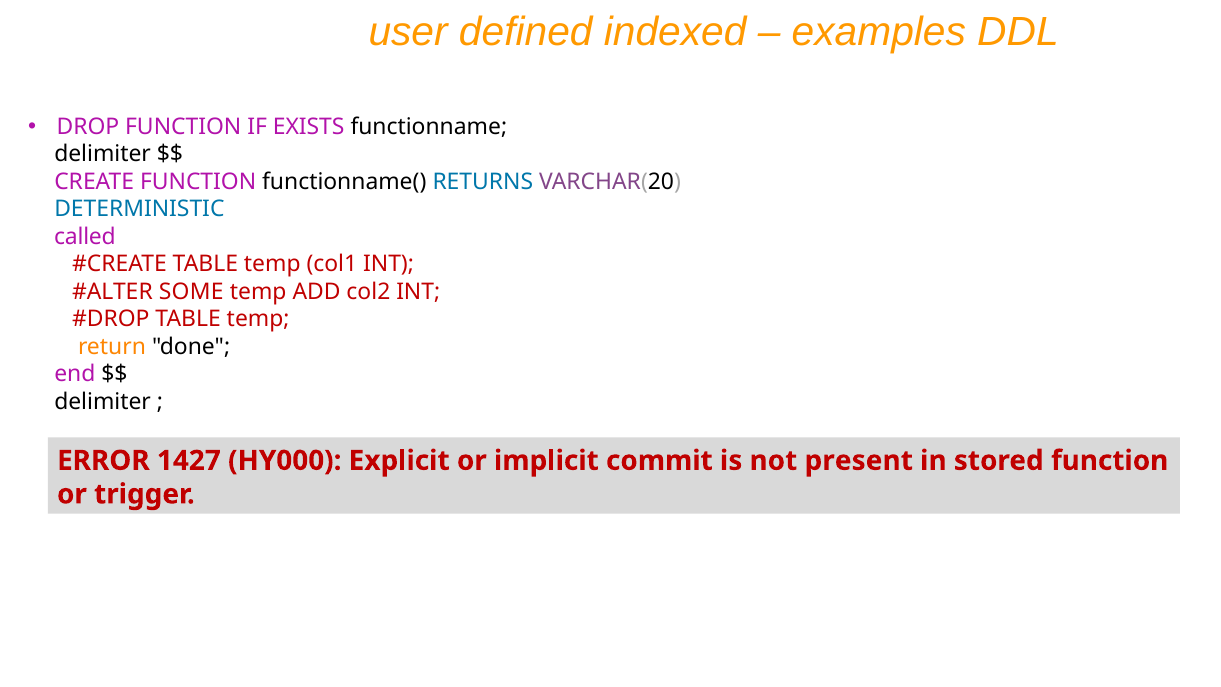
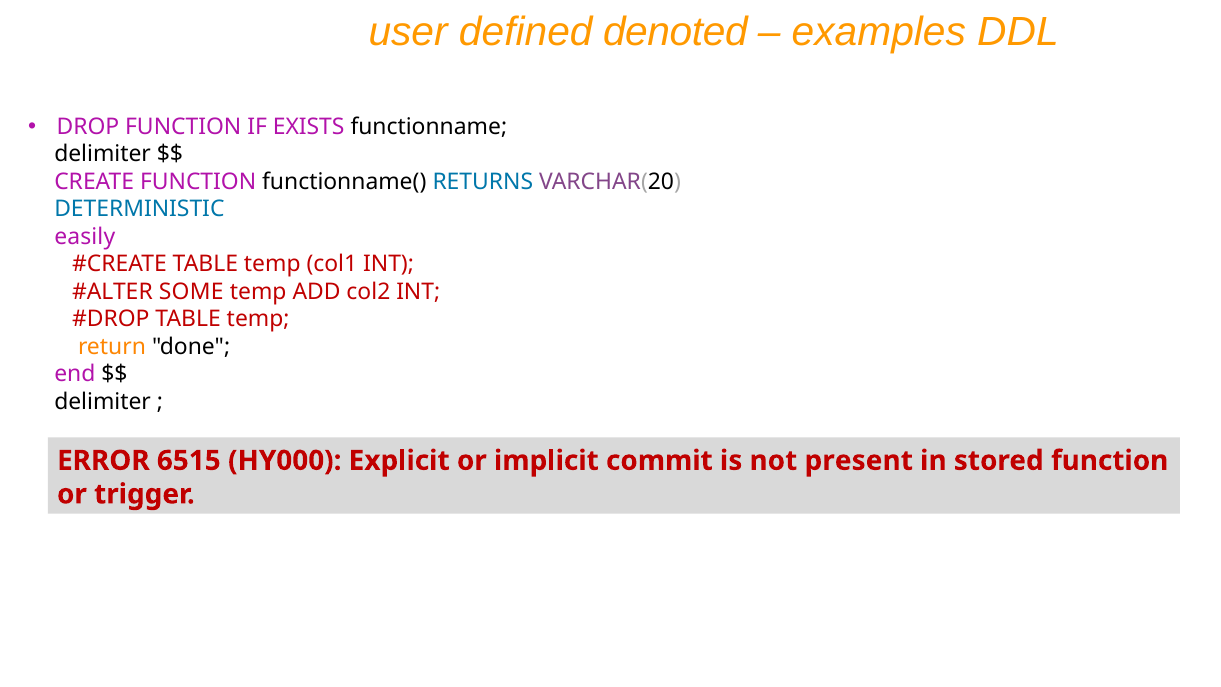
indexed: indexed -> denoted (675, 32)
called: called -> easily (85, 237)
1427: 1427 -> 6515 (189, 460)
